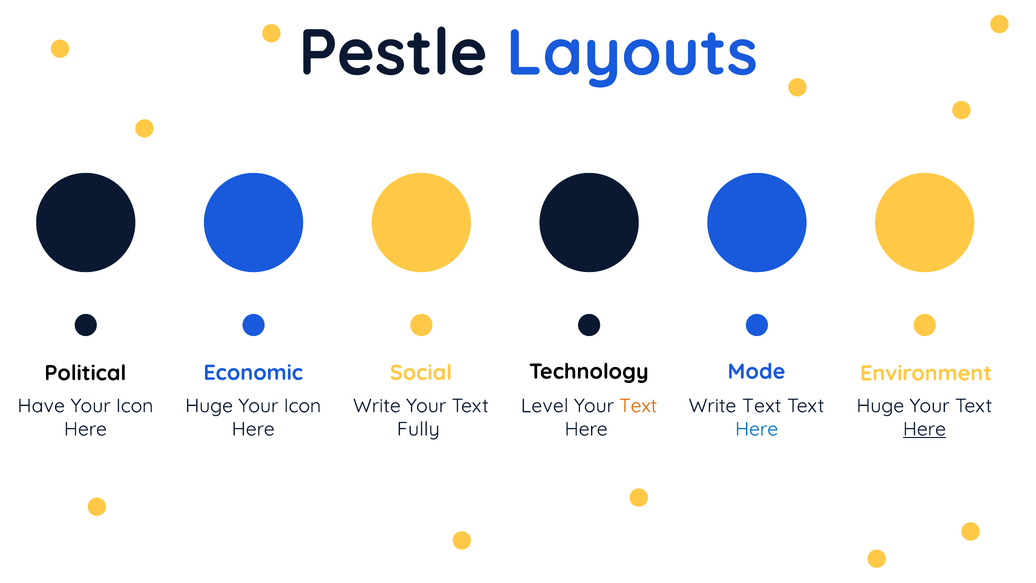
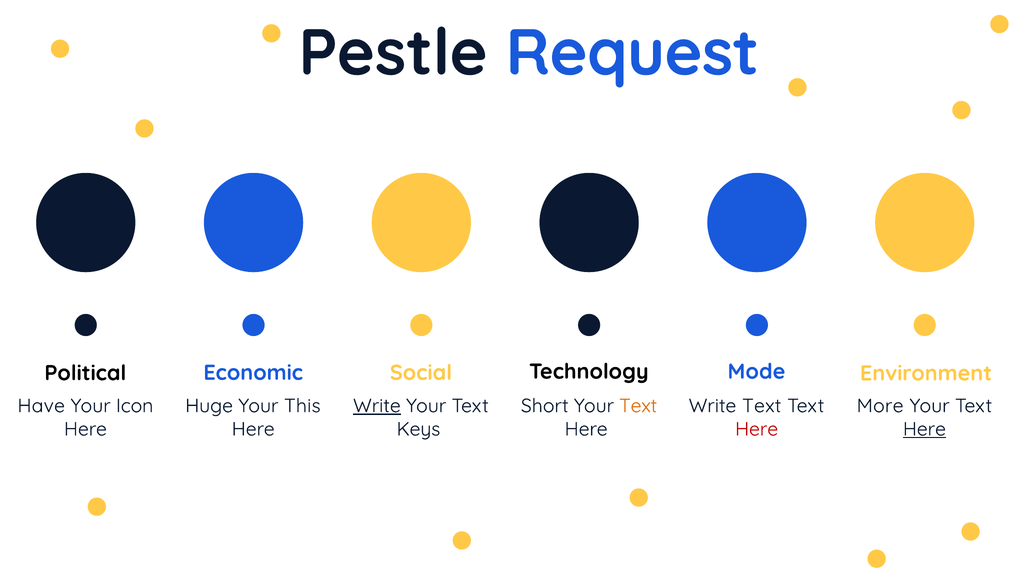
Layouts: Layouts -> Request (632, 53)
Icon: Icon -> This (302, 406)
Write underline: none -> present (377, 406)
Level: Level -> Short (545, 406)
Huge: Huge -> More (880, 406)
Fully: Fully -> Keys (418, 429)
Here colour: blue -> red (757, 429)
